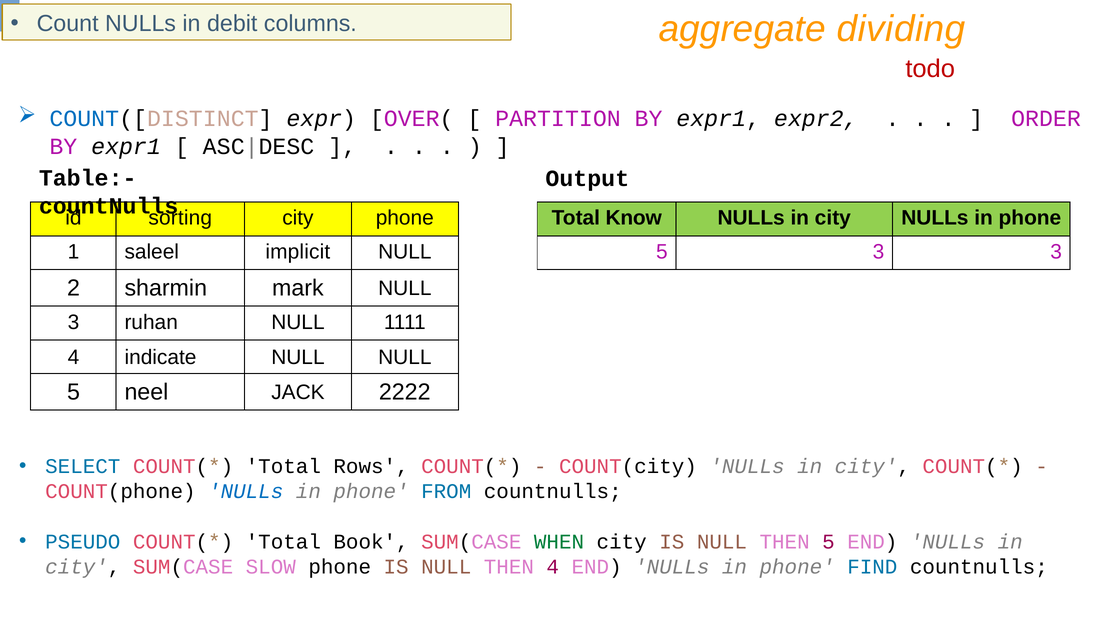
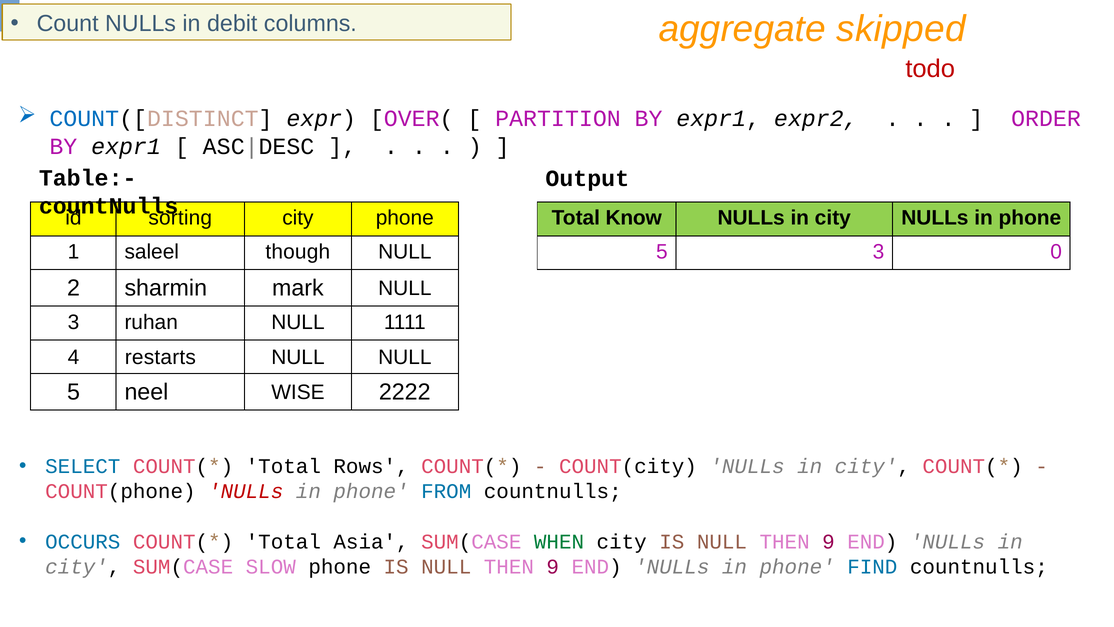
dividing: dividing -> skipped (901, 29)
implicit: implicit -> though (298, 252)
3 3: 3 -> 0 (1056, 252)
indicate: indicate -> restarts (160, 357)
JACK: JACK -> WISE (298, 392)
NULLs colour: blue -> red (246, 491)
PSEUDO: PSEUDO -> OCCURS (83, 541)
Book: Book -> Asia (371, 541)
5: 5 -> 9 (828, 541)
4: 4 -> 9 (553, 566)
